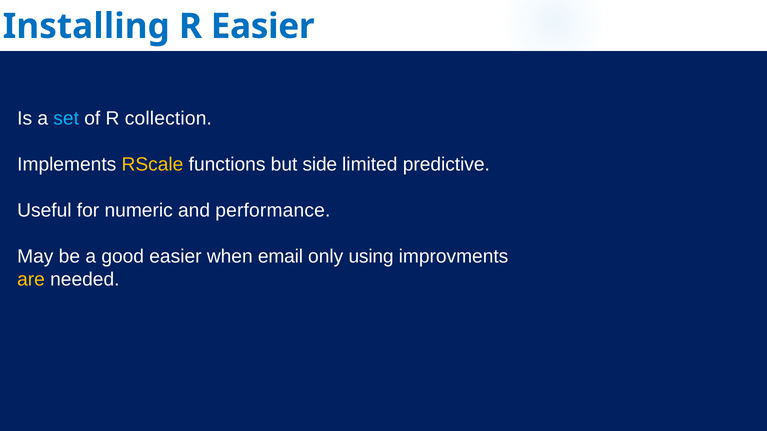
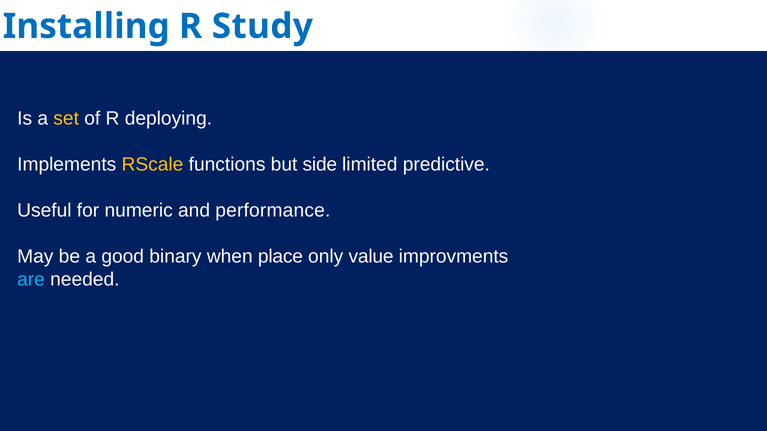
R Easier: Easier -> Study (262, 26)
set colour: light blue -> yellow (66, 119)
collection: collection -> deploying (168, 119)
good easier: easier -> binary (175, 257)
email: email -> place (280, 257)
using: using -> value (371, 257)
are colour: yellow -> light blue (31, 280)
